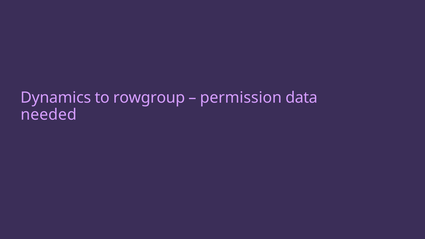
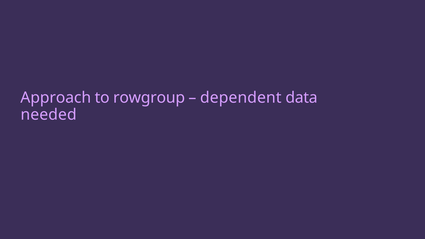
Dynamics: Dynamics -> Approach (56, 98)
permission: permission -> dependent (241, 98)
